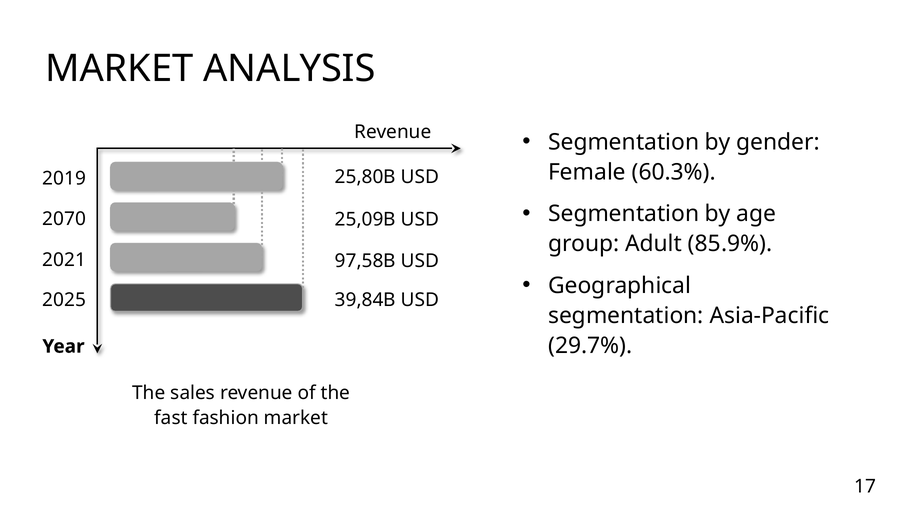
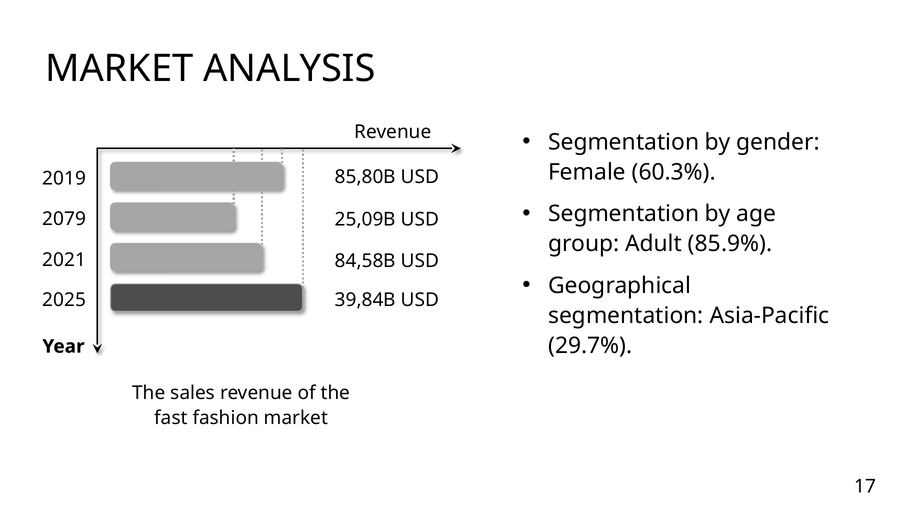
25,80B: 25,80B -> 85,80B (365, 177)
2070: 2070 -> 2079 (64, 219)
97,58B: 97,58B -> 84,58B (365, 261)
